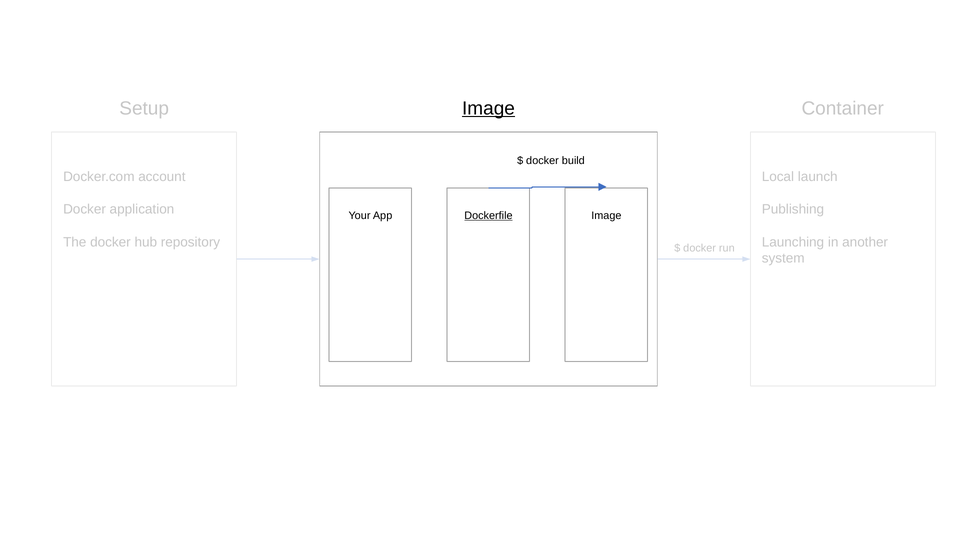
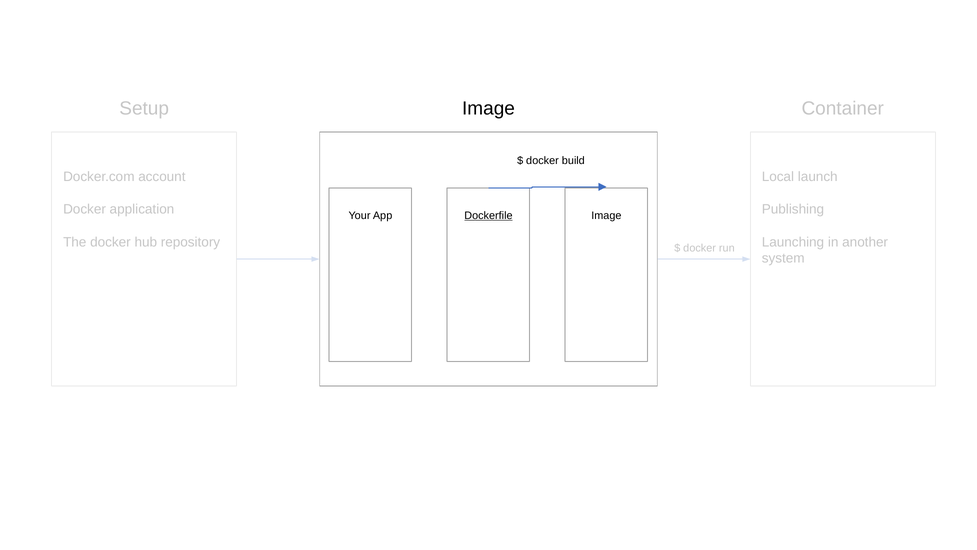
Image underline: present -> none (488, 108)
